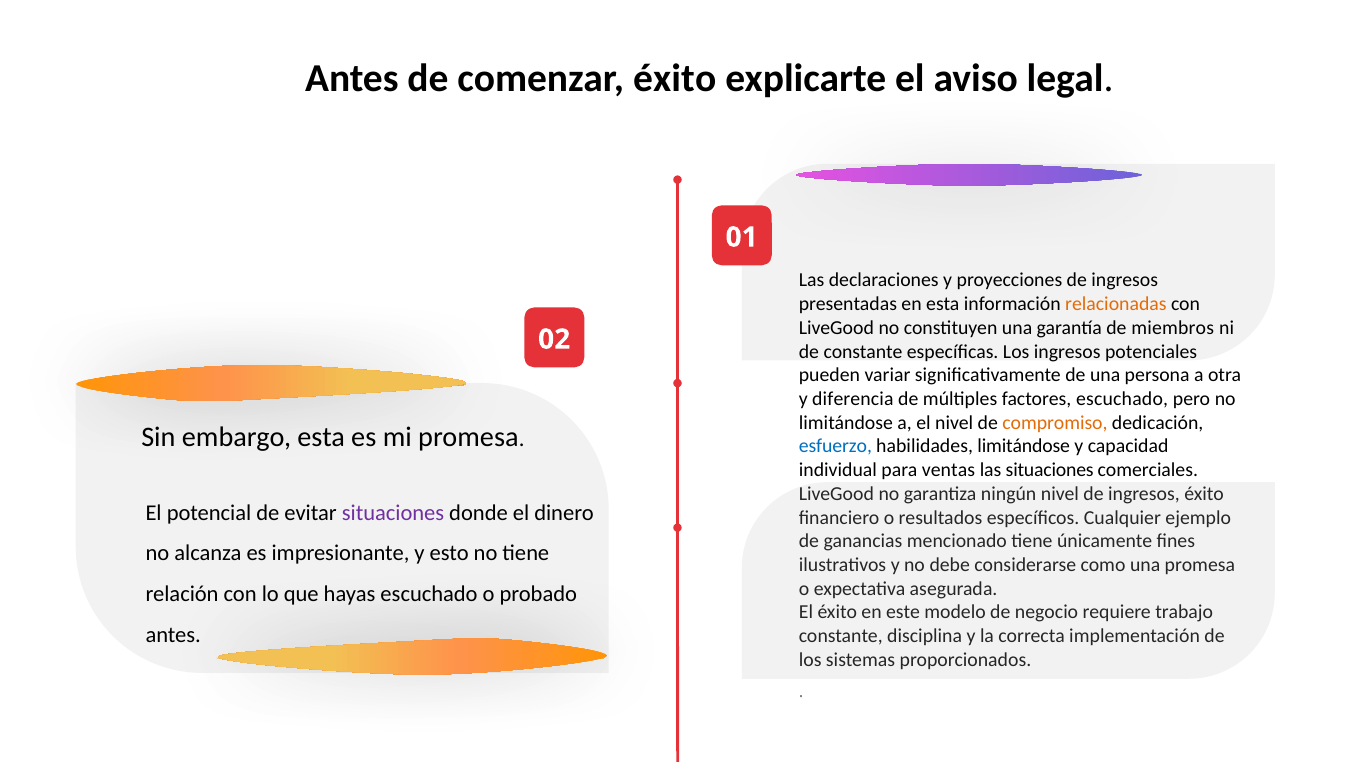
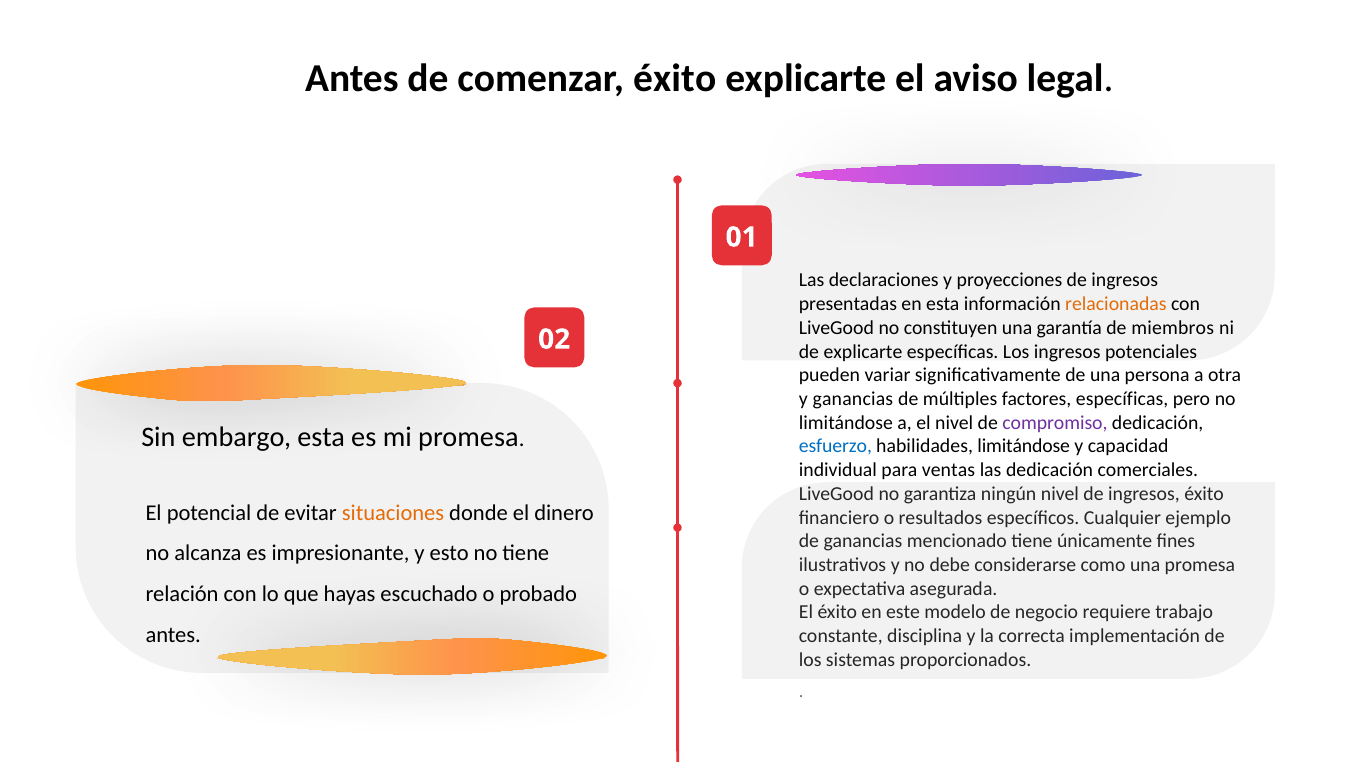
de constante: constante -> explicarte (863, 352)
y diferencia: diferencia -> ganancias (853, 399)
factores escuchado: escuchado -> específicas (1122, 399)
compromiso colour: orange -> purple (1055, 423)
las situaciones: situaciones -> dedicación (1050, 470)
situaciones colour: purple -> orange (393, 513)
